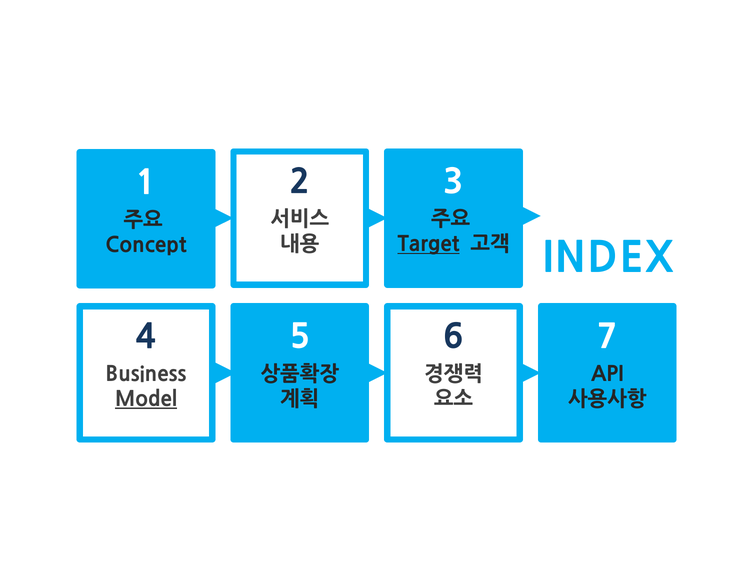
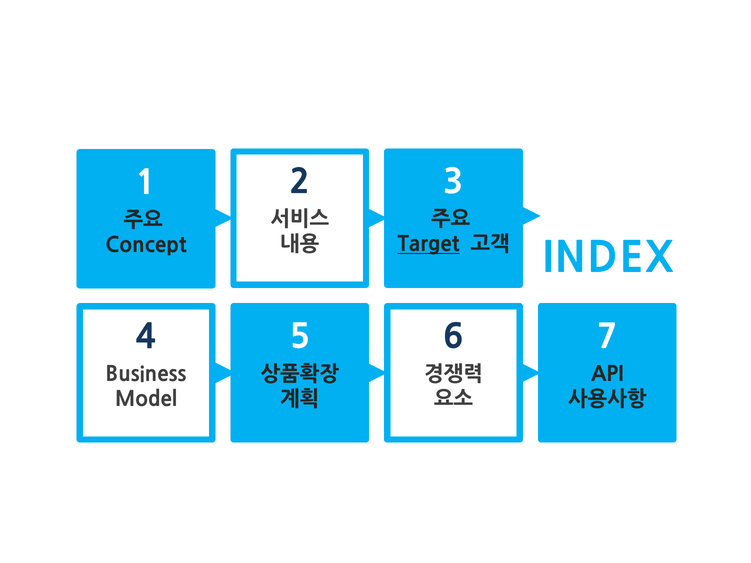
Model underline: present -> none (146, 400)
